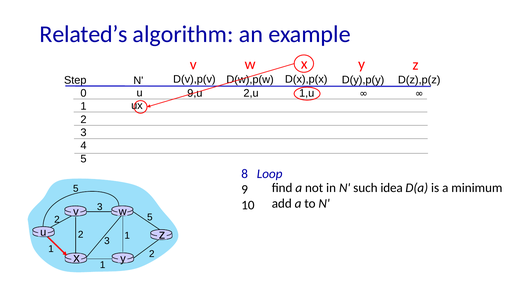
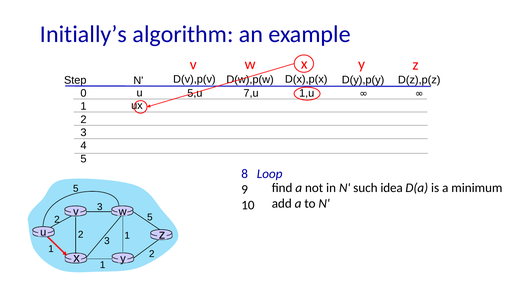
Related’s: Related’s -> Initially’s (83, 34)
2,u: 2,u -> 7,u (251, 93)
9,u: 9,u -> 5,u (195, 93)
